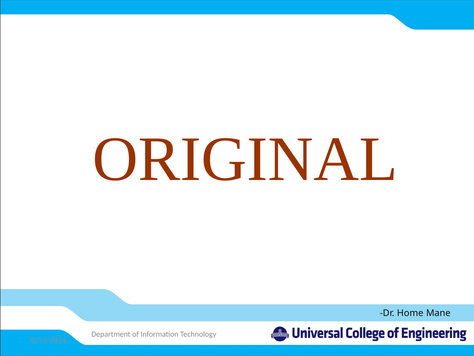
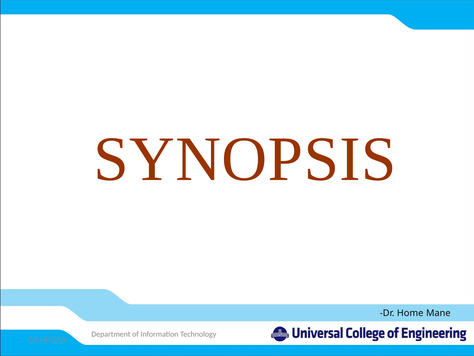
ORIGINAL: ORIGINAL -> SYNOPSIS (245, 159)
